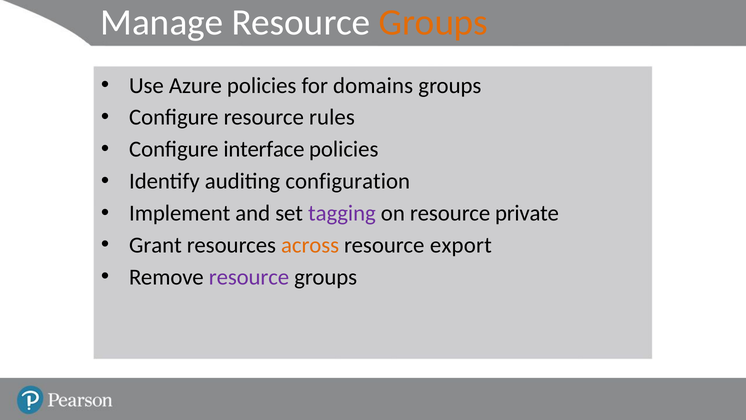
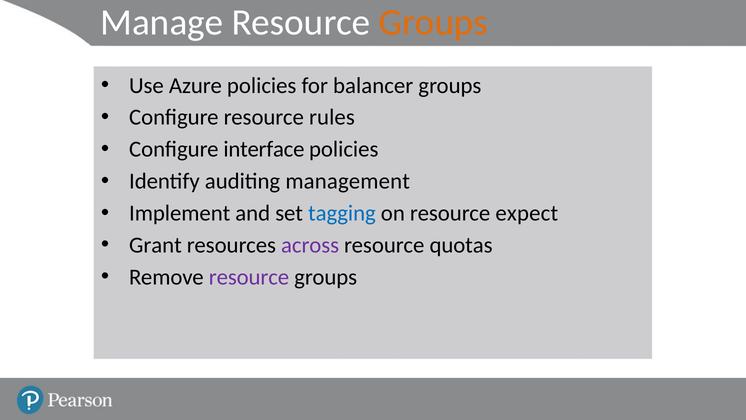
domains: domains -> balancer (373, 85)
configuration: configuration -> management (348, 181)
tagging colour: purple -> blue (342, 213)
private: private -> expect (527, 213)
across colour: orange -> purple (310, 245)
export: export -> quotas (461, 245)
